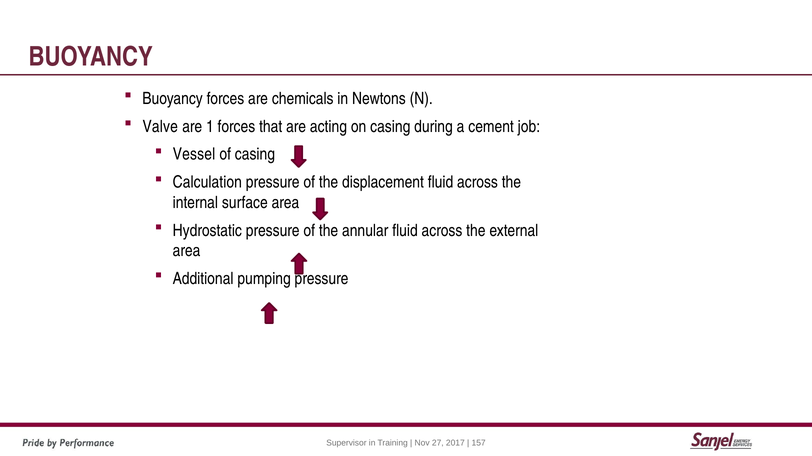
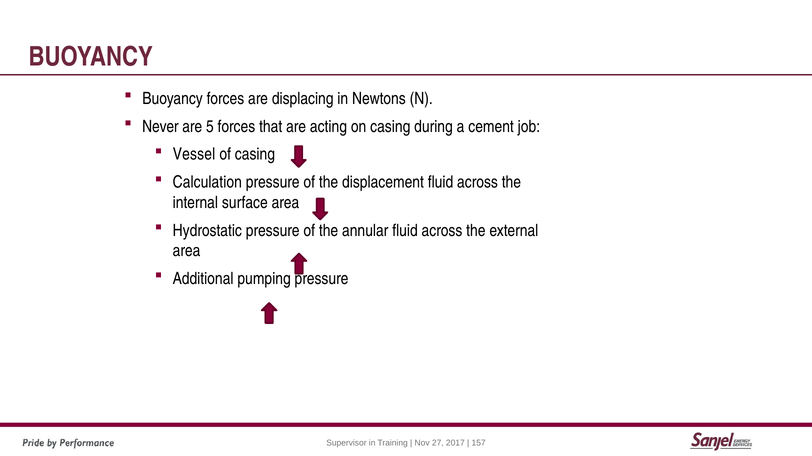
chemicals: chemicals -> displacing (303, 99)
Valve: Valve -> Never (160, 127)
1: 1 -> 5 (210, 127)
